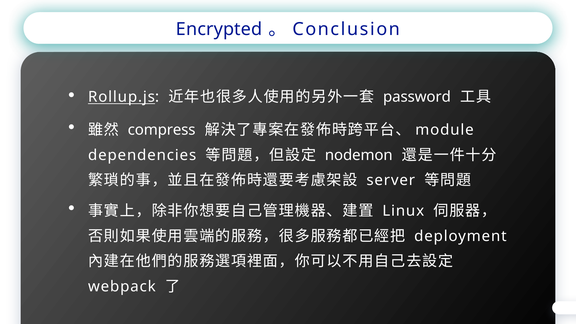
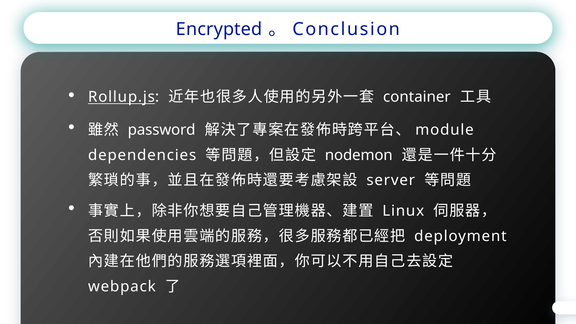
password: password -> container (417, 97)
compress: compress -> password (162, 130)
